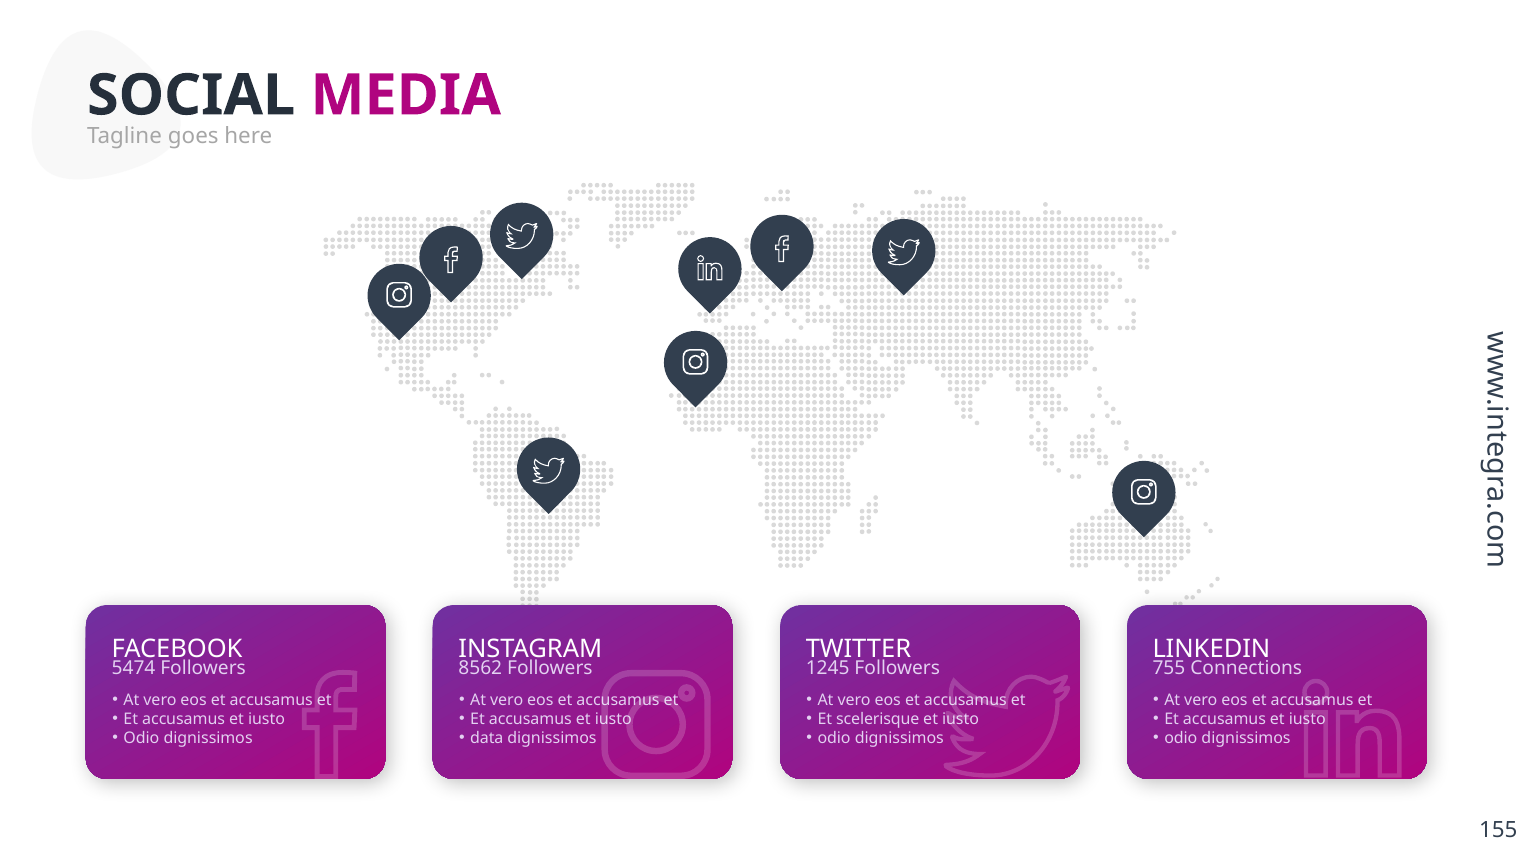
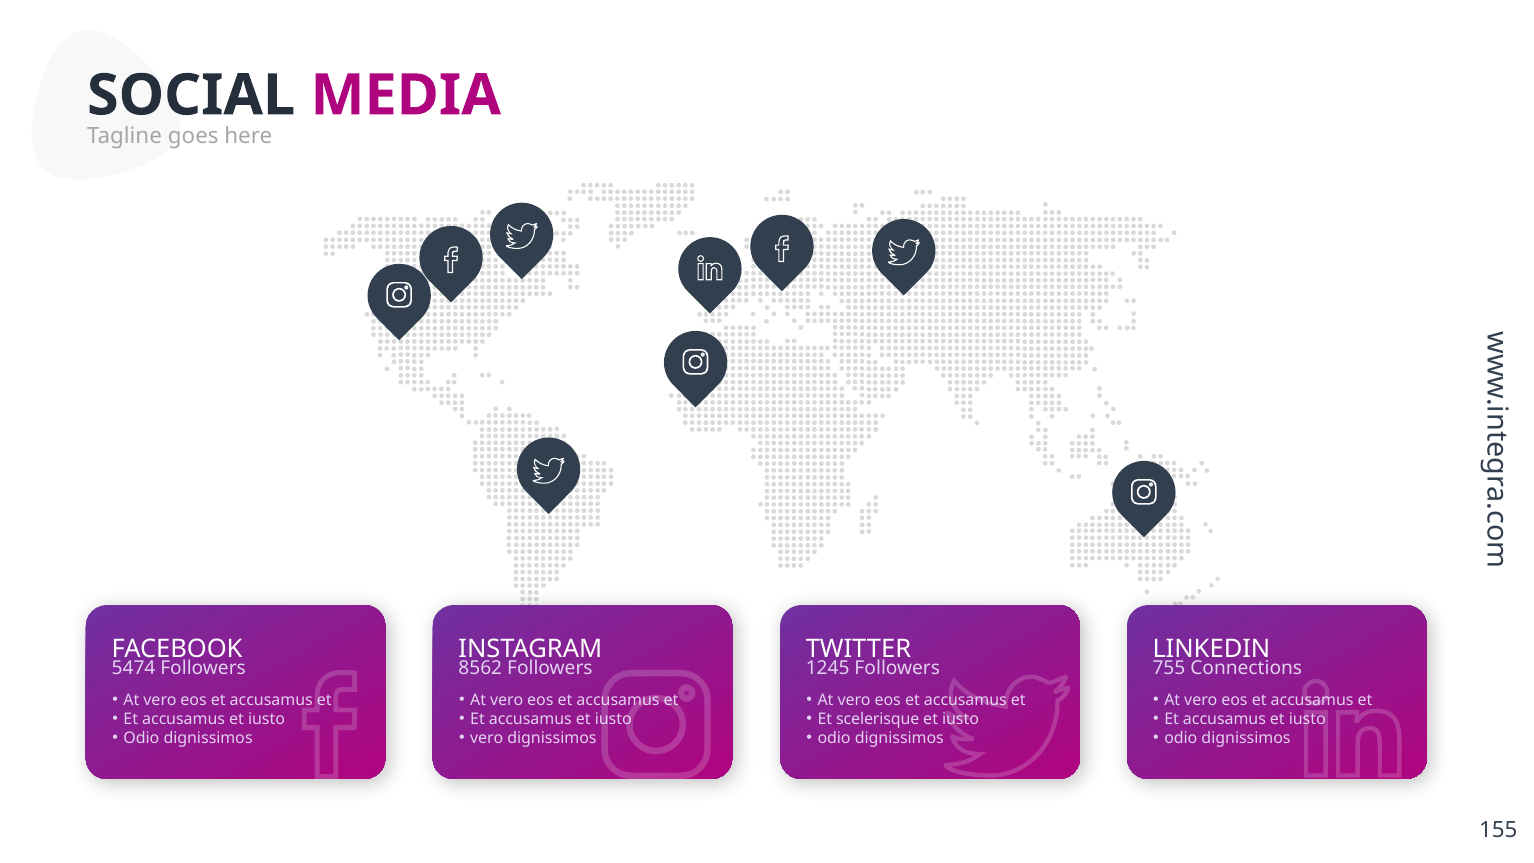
data: data -> vero (487, 738)
